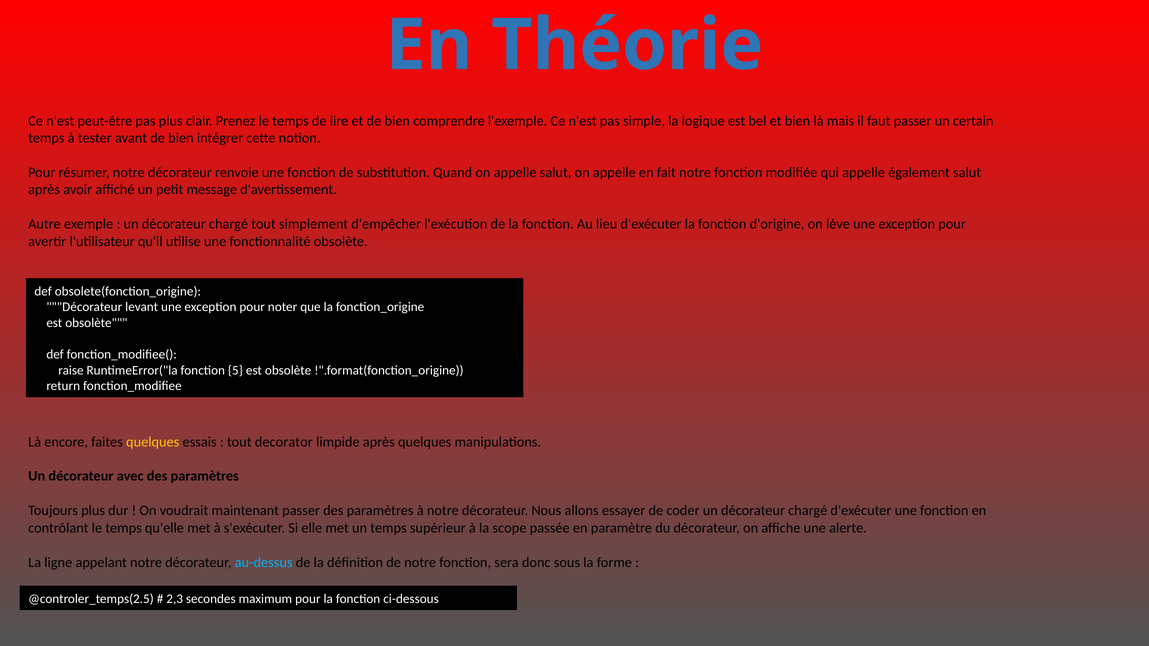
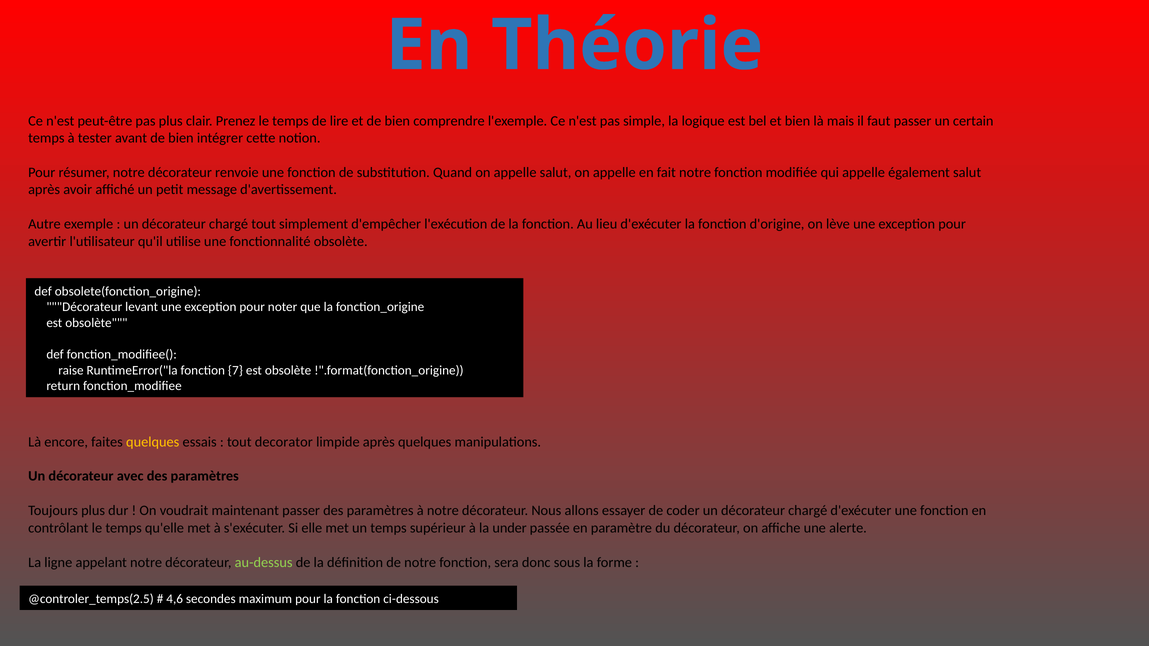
5: 5 -> 7 (235, 370)
scope: scope -> under (510, 528)
au-dessus colour: light blue -> light green (264, 563)
2,3: 2,3 -> 4,6 (175, 599)
